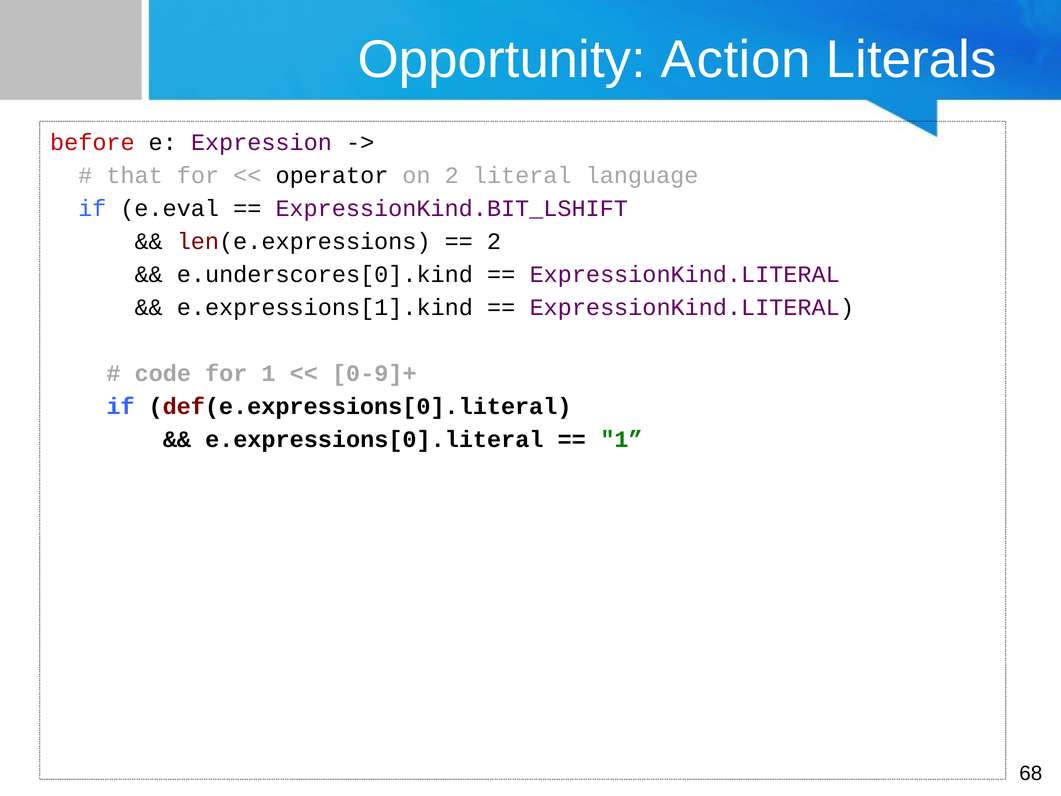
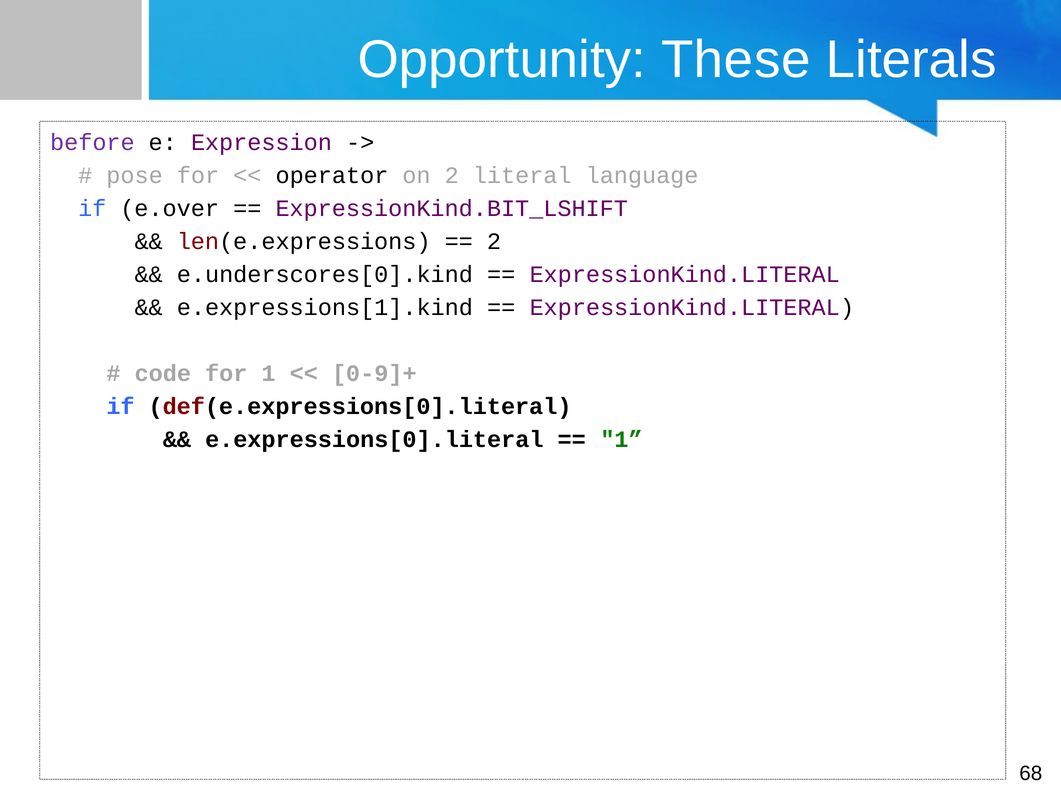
Action: Action -> These (736, 60)
before colour: red -> purple (92, 142)
that: that -> pose (135, 175)
e.eval: e.eval -> e.over (170, 208)
